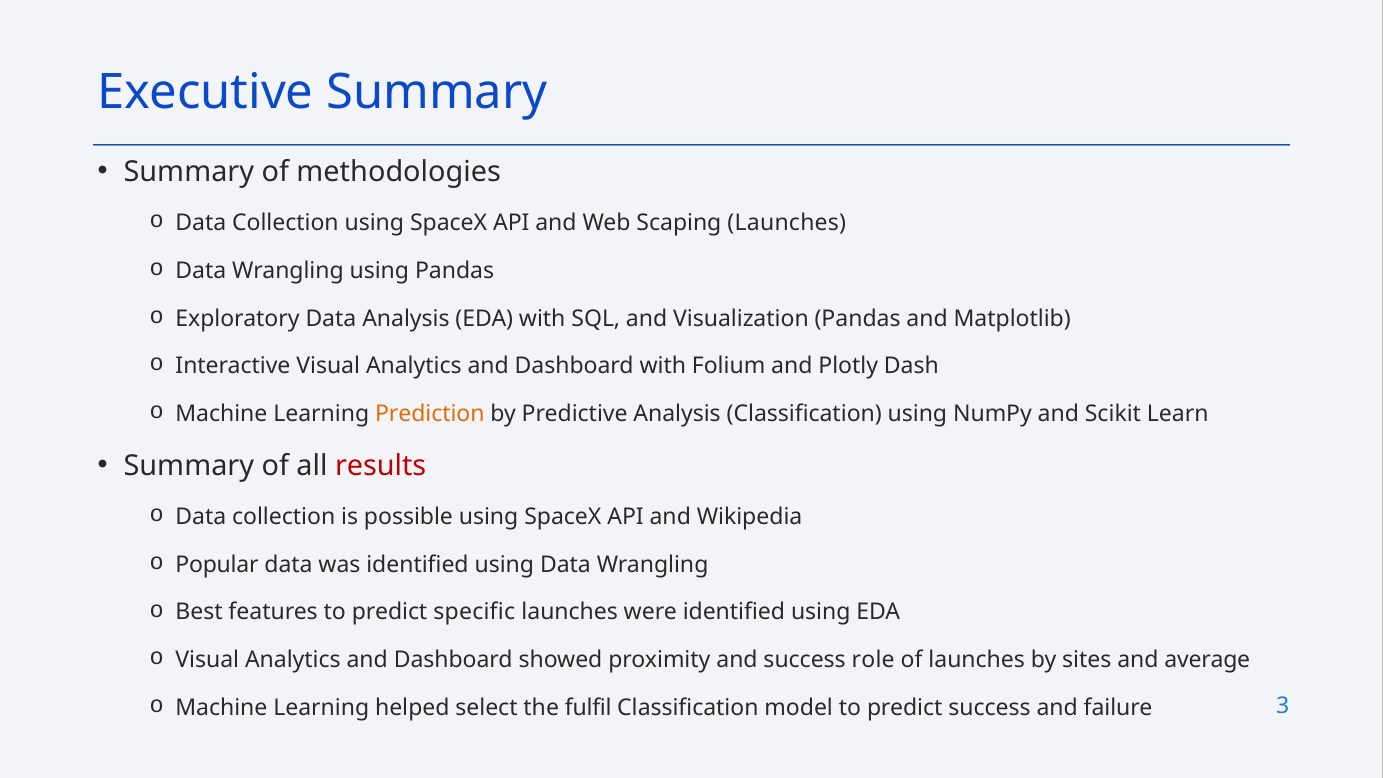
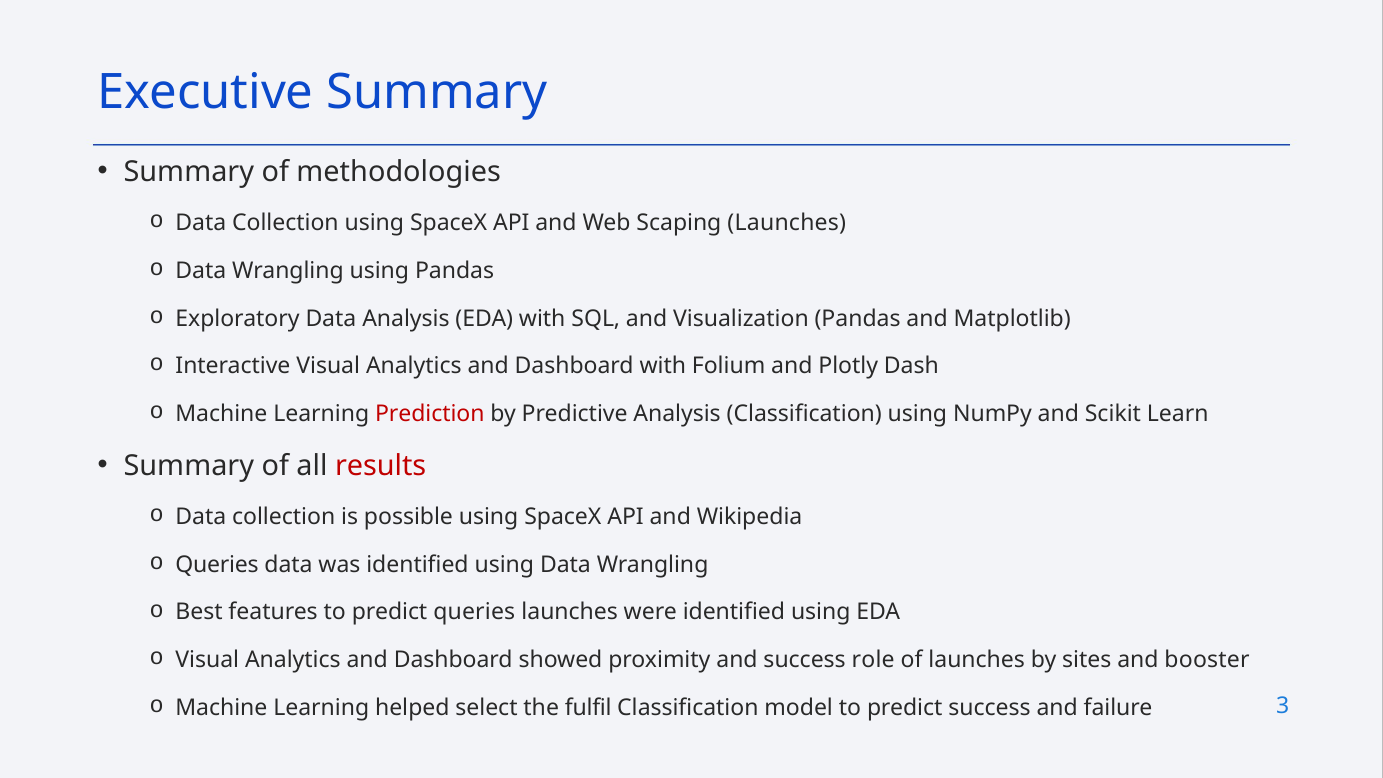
Prediction colour: orange -> red (430, 414)
Popular: Popular -> Queries (217, 565)
predict specific: specific -> queries (474, 612)
average: average -> booster (1207, 660)
